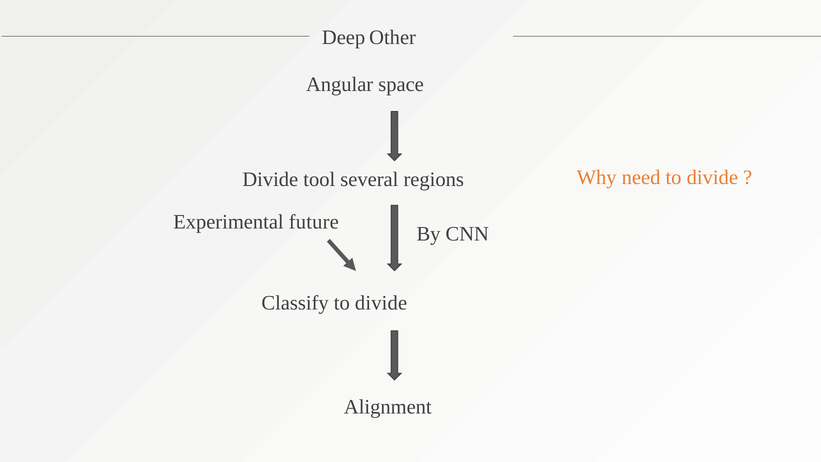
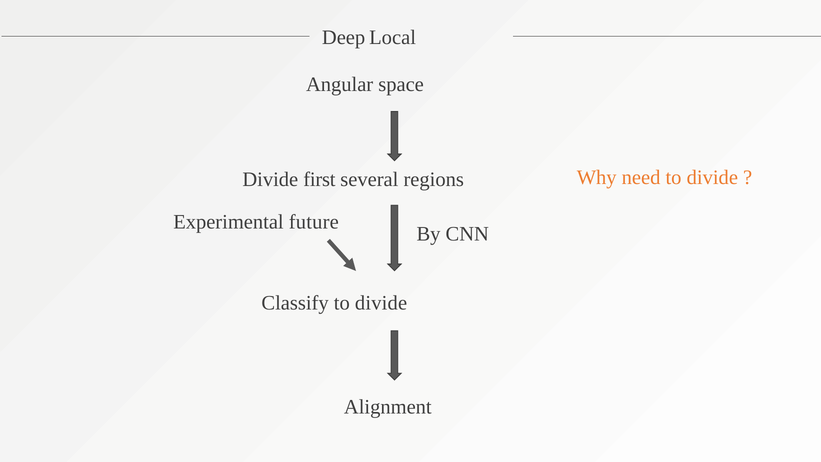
Other: Other -> Local (393, 37)
tool: tool -> first (319, 179)
